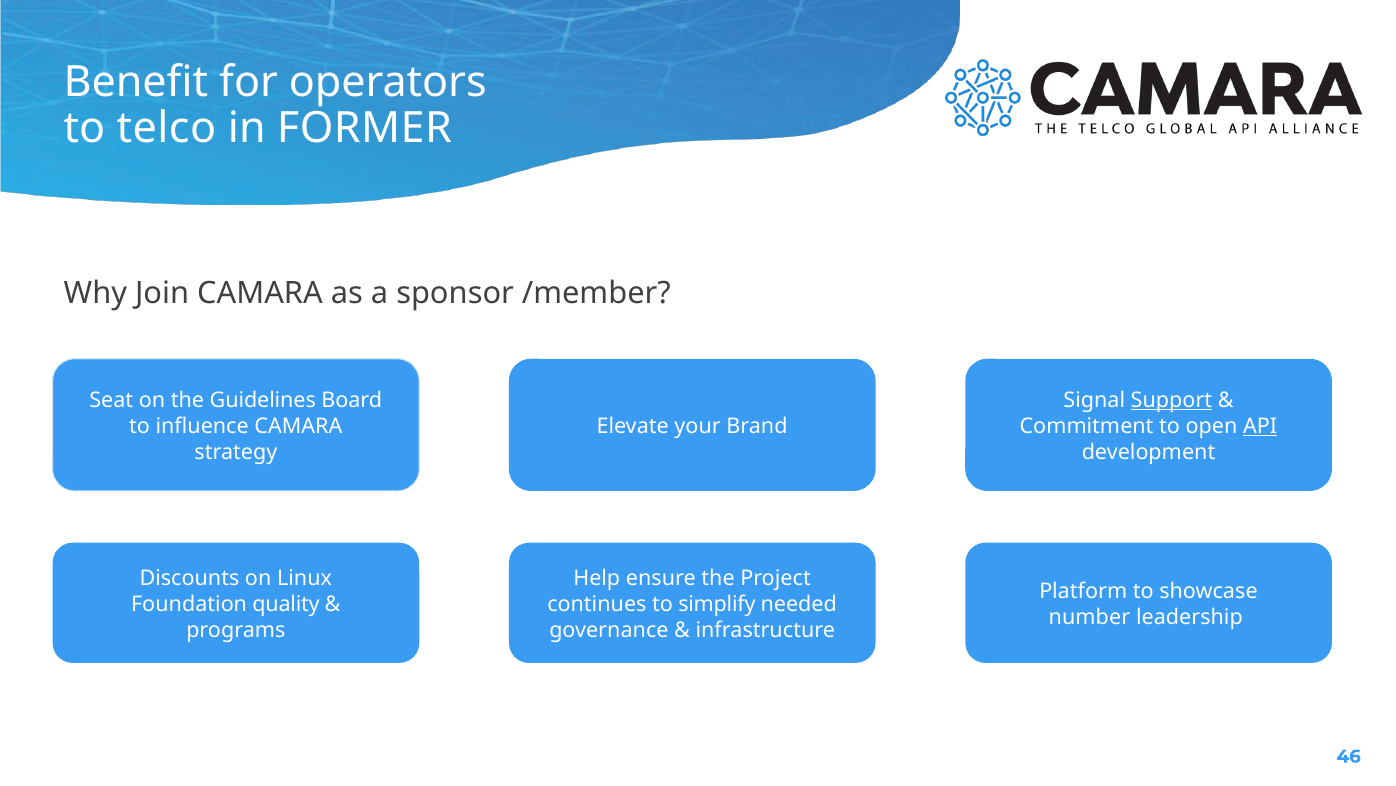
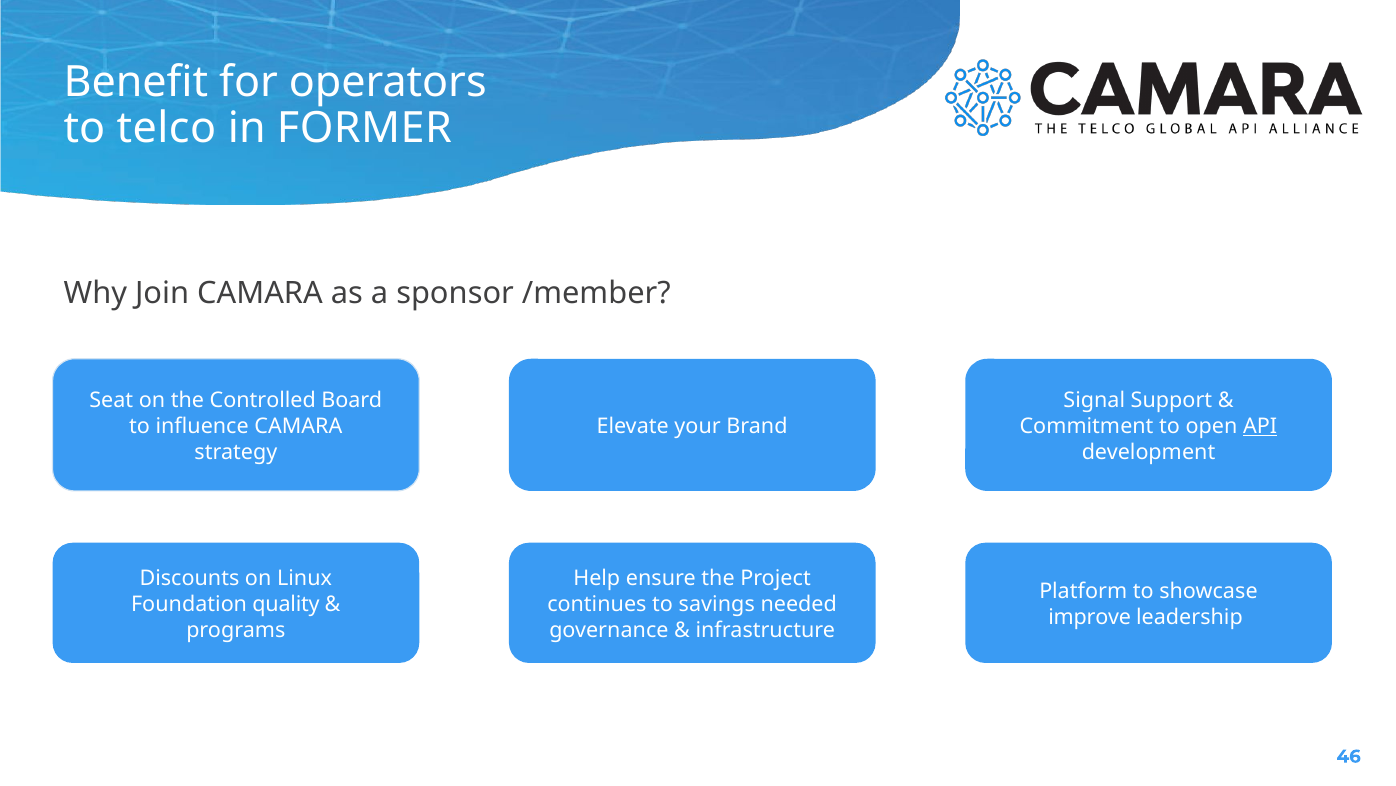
Guidelines: Guidelines -> Controlled (263, 400)
Support underline: present -> none (1171, 400)
simplify: simplify -> savings (717, 604)
number: number -> improve (1090, 617)
